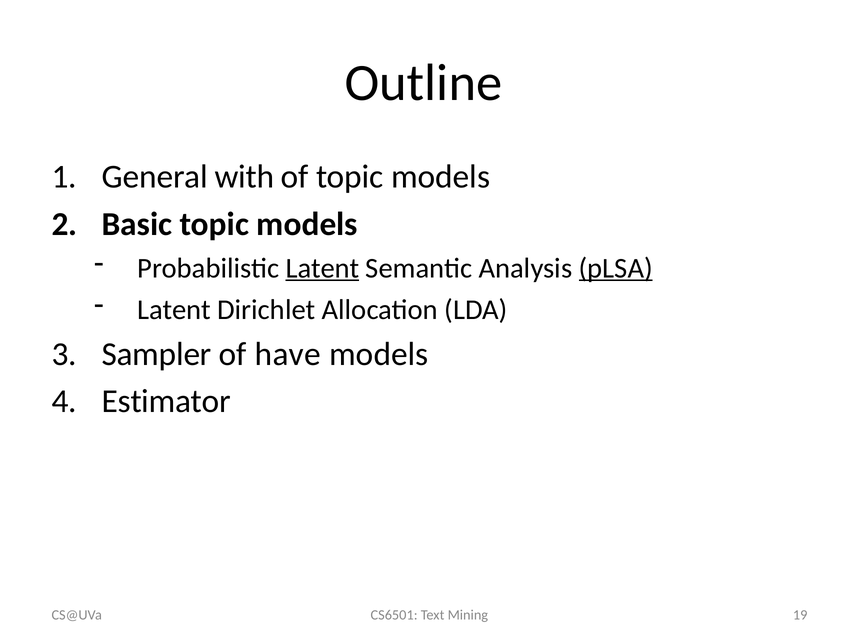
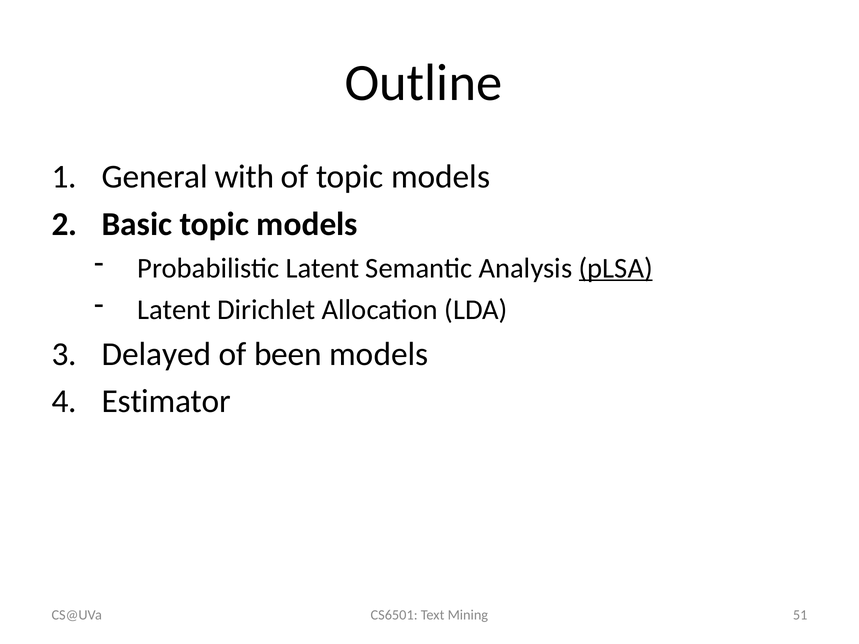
Latent underline: present -> none (322, 268)
Sampler: Sampler -> Delayed (157, 354)
have: have -> been (288, 354)
19: 19 -> 51 (800, 615)
